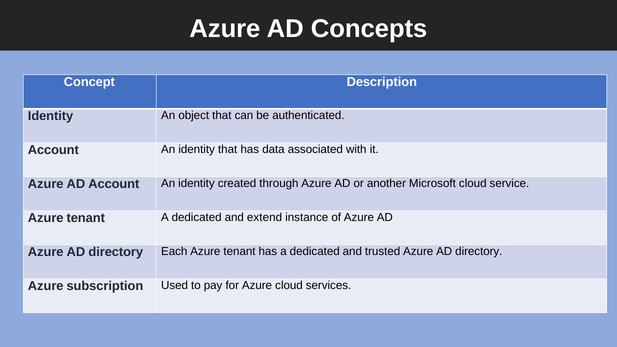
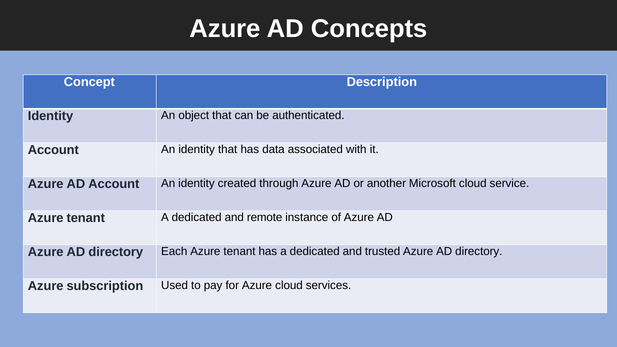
extend: extend -> remote (265, 217)
